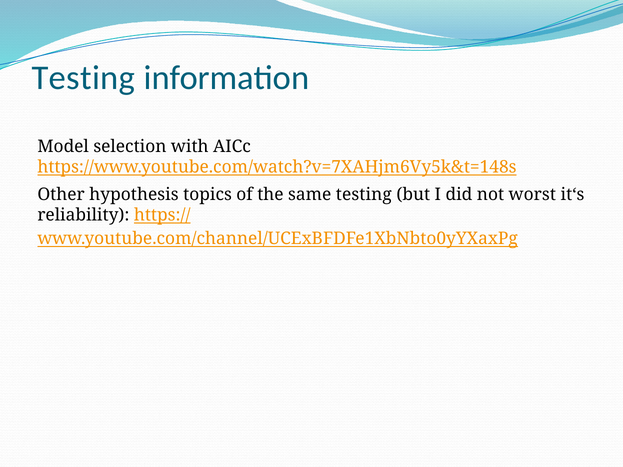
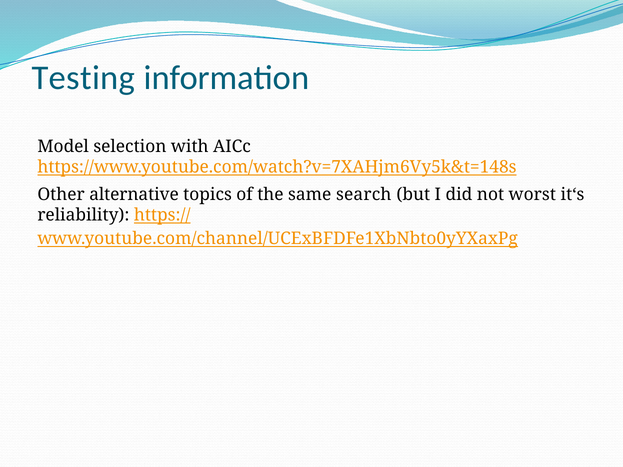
hypothesis: hypothesis -> alternative (134, 194)
same testing: testing -> search (364, 194)
